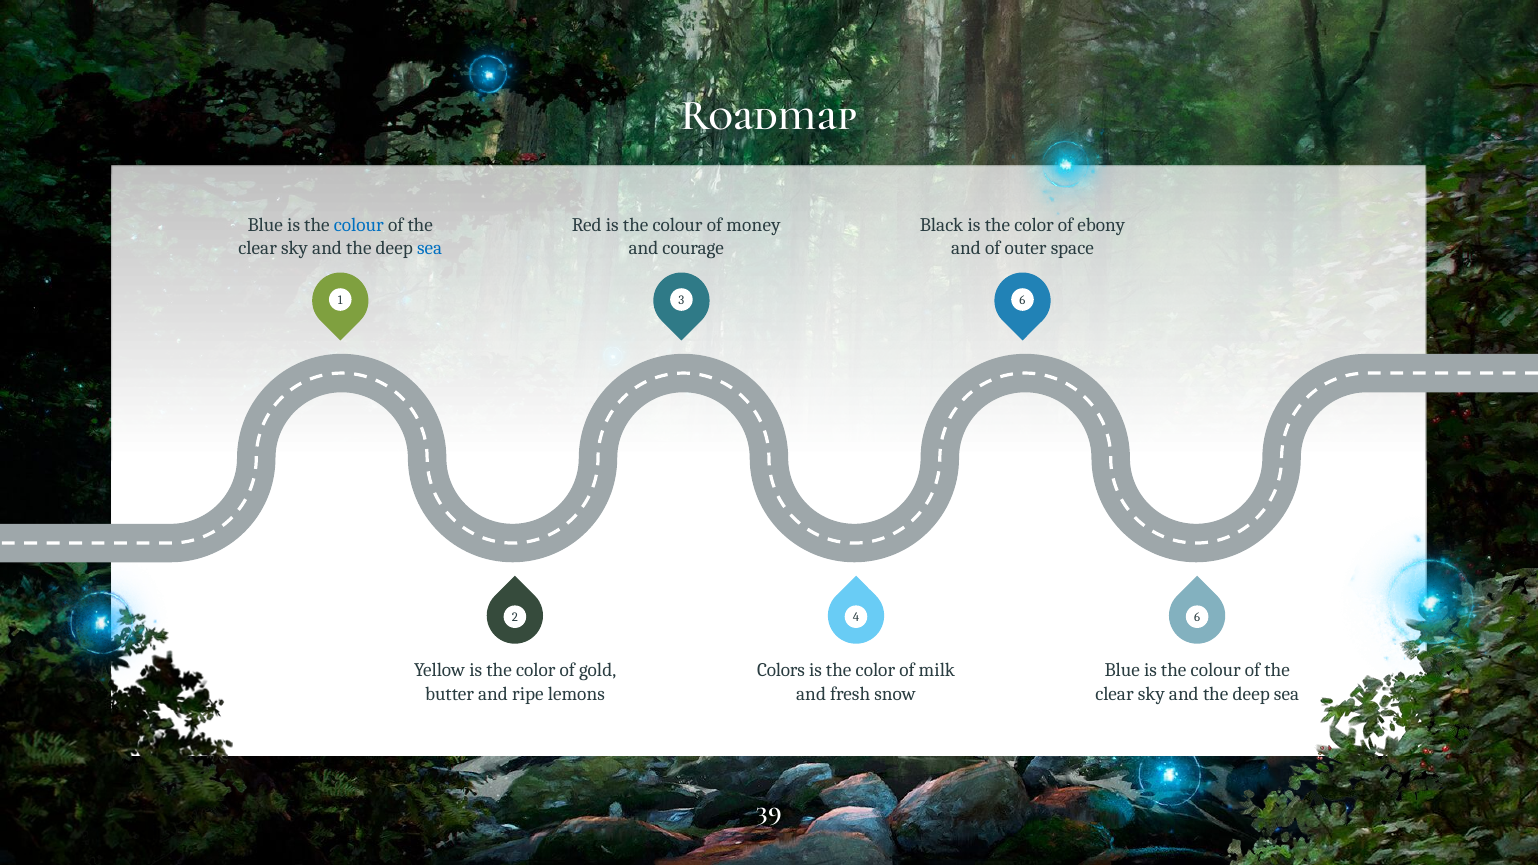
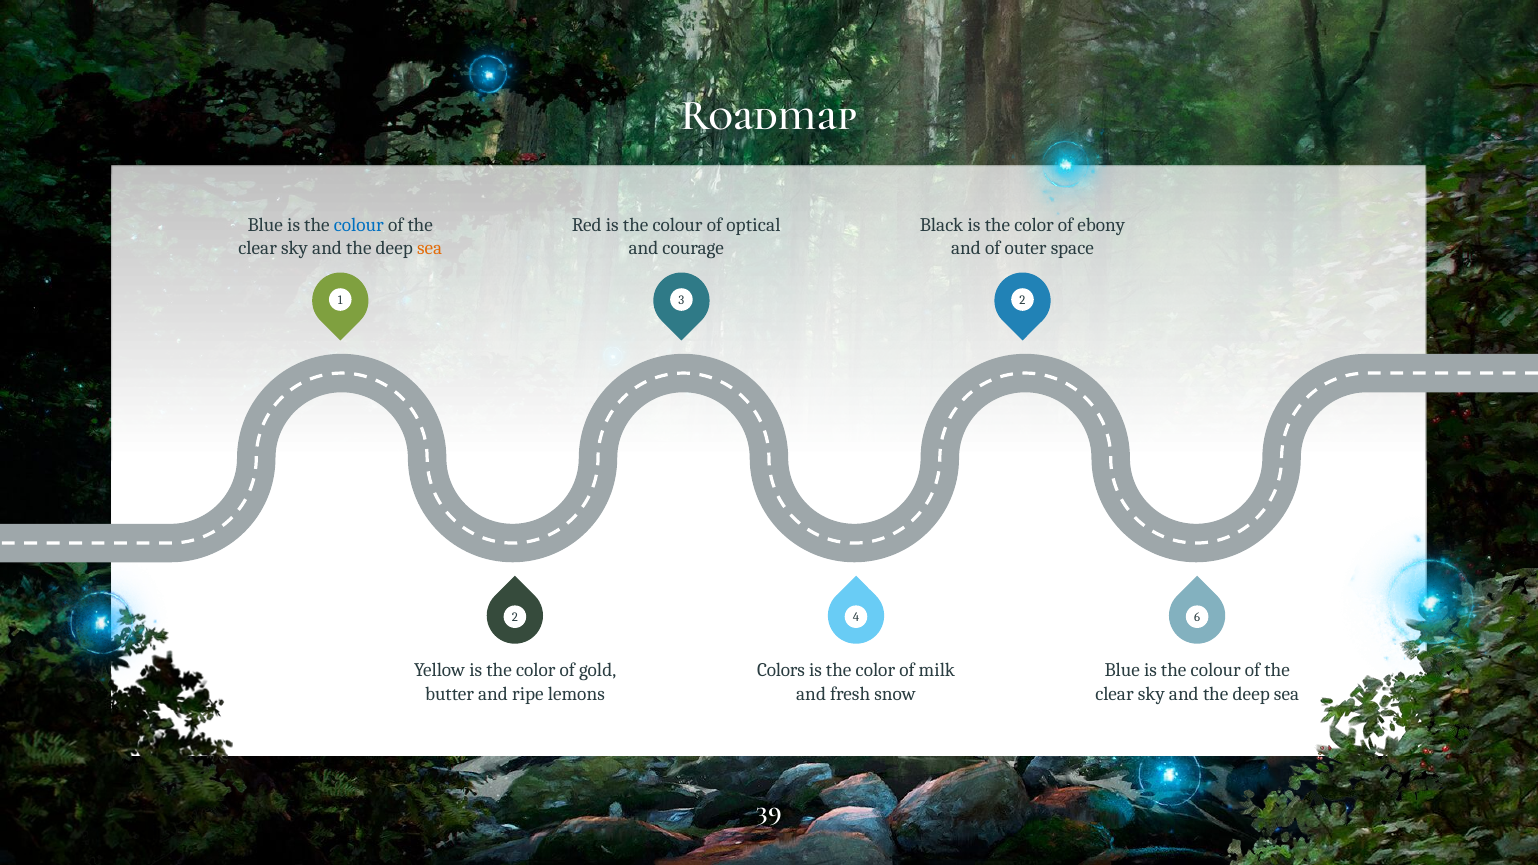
money: money -> optical (753, 225)
sea colour: blue -> orange (430, 248)
3 6: 6 -> 2 (1023, 300)
